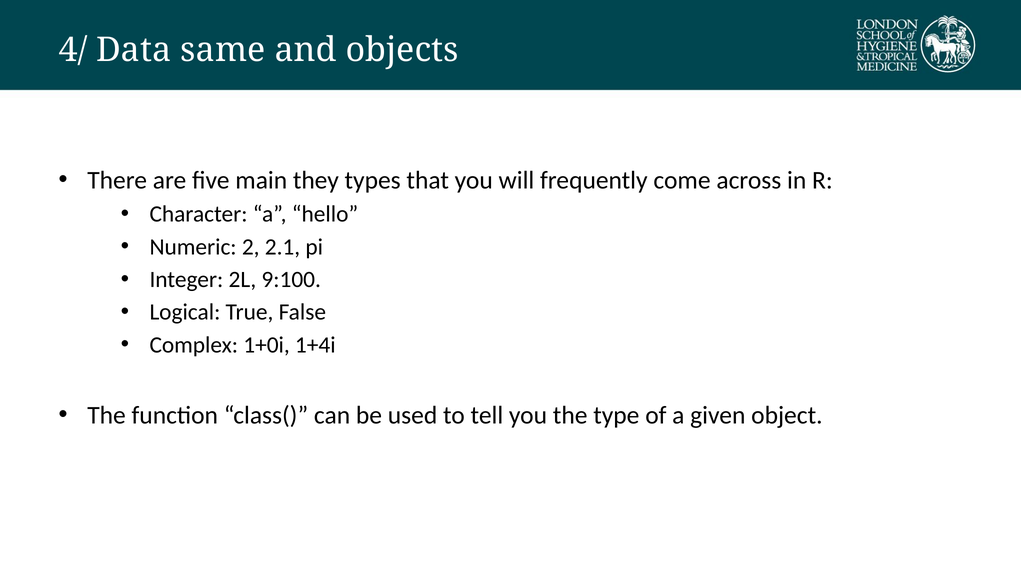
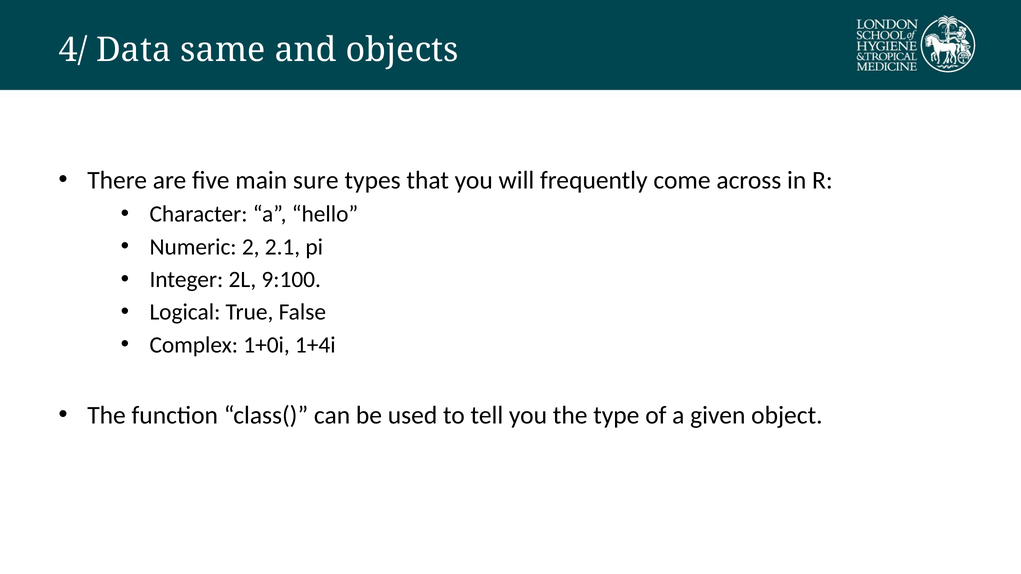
they: they -> sure (316, 180)
